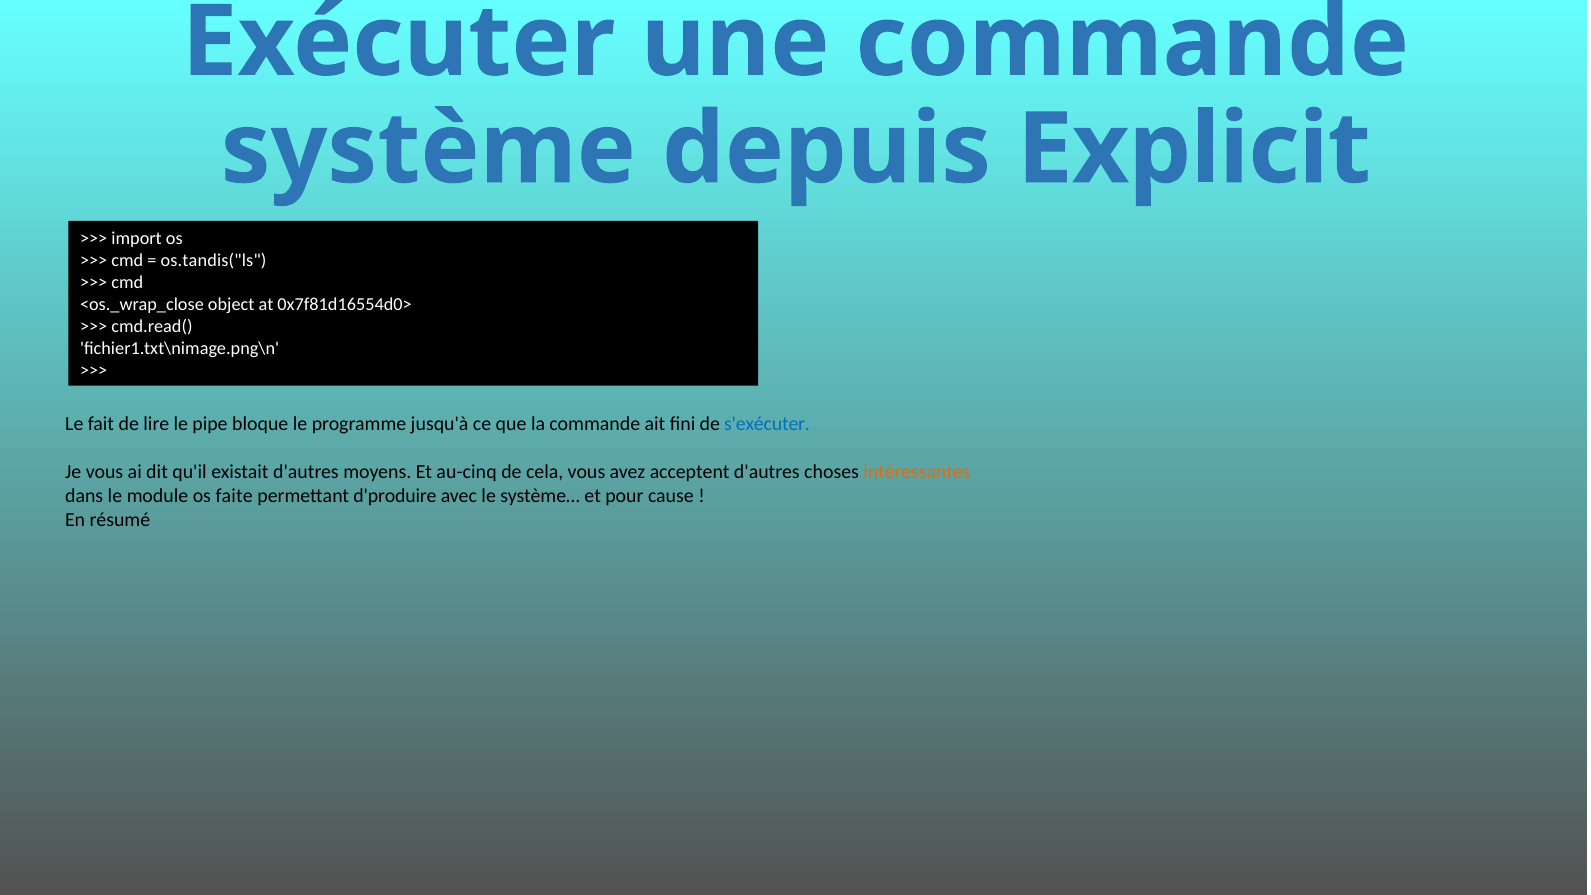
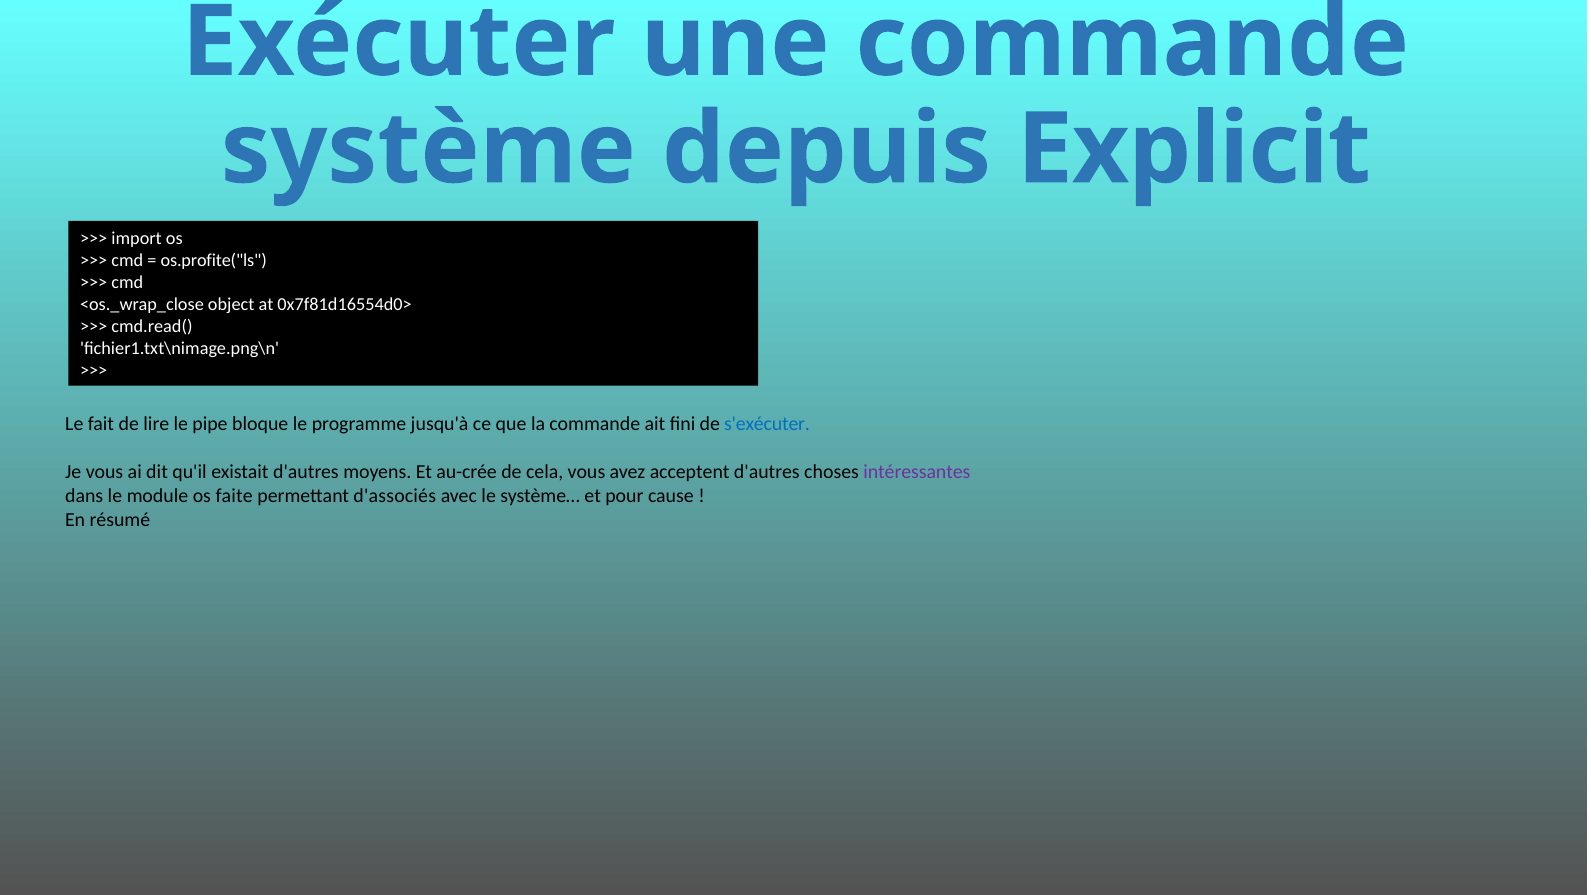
os.tandis("ls: os.tandis("ls -> os.profite("ls (214, 261)
au-cinq: au-cinq -> au-crée (467, 472)
intéressantes colour: orange -> purple (917, 472)
d'produire: d'produire -> d'associés (395, 496)
